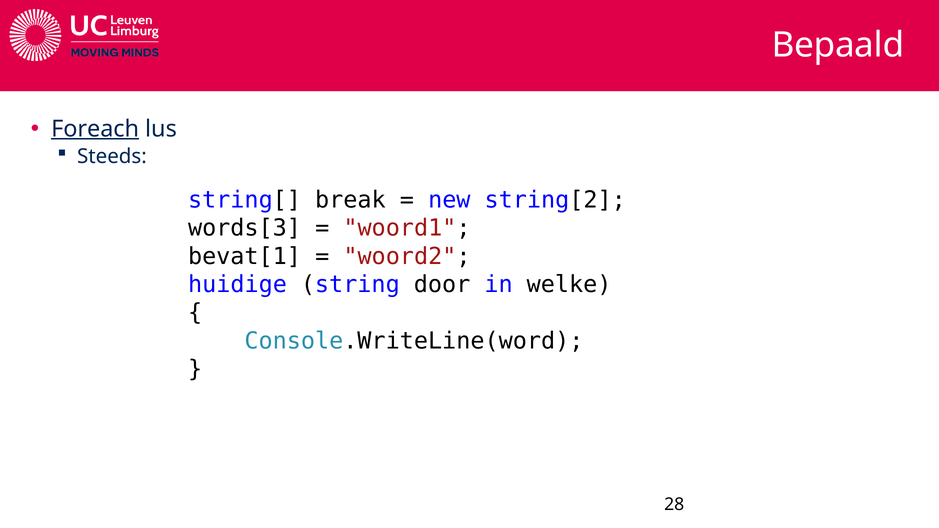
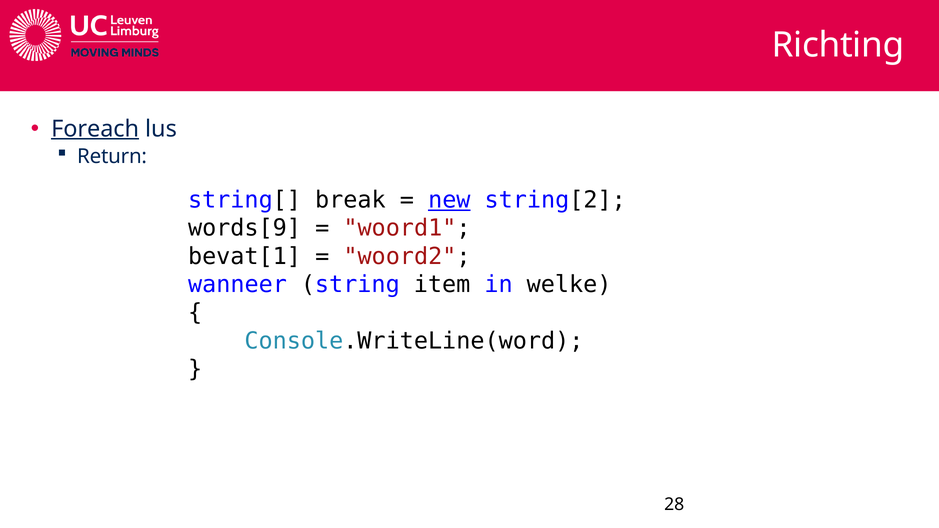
Bepaald: Bepaald -> Richting (838, 45)
Steeds: Steeds -> Return (112, 156)
new underline: none -> present (449, 200)
words[3: words[3 -> words[9 (244, 228)
huidige: huidige -> wanneer (237, 285)
door: door -> item (442, 285)
